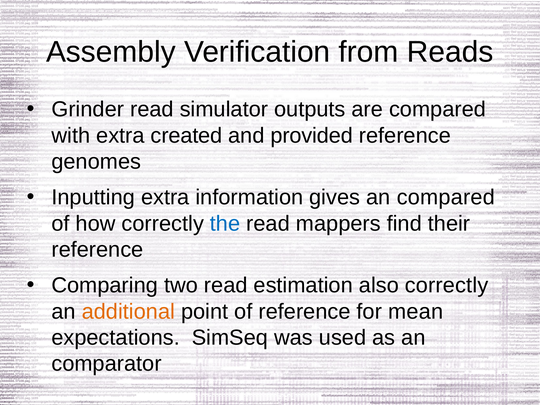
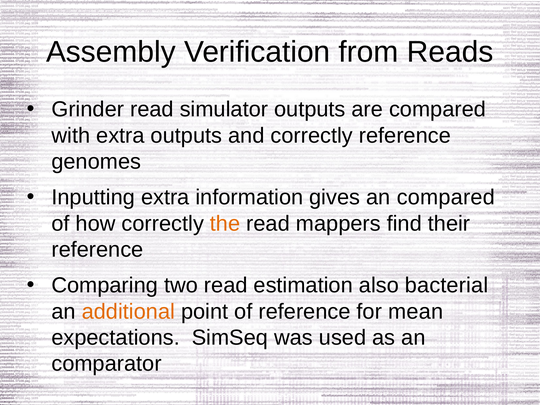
extra created: created -> outputs (186, 135)
and provided: provided -> correctly (312, 135)
the colour: blue -> orange (225, 223)
also correctly: correctly -> bacterial (447, 285)
